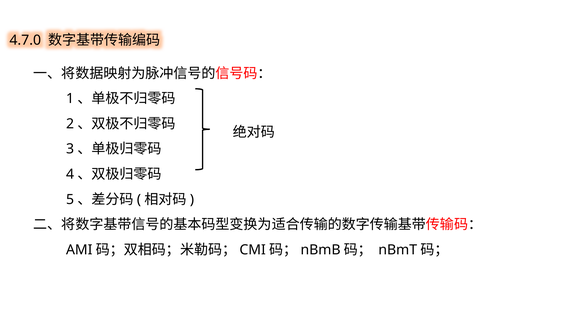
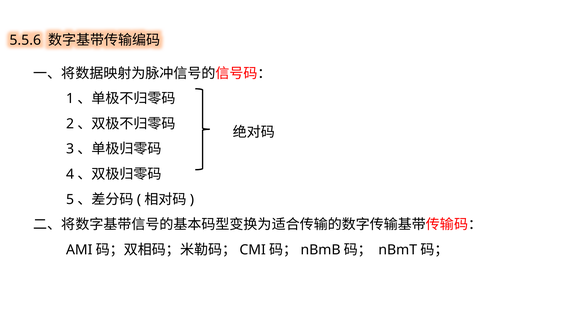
4.7.0: 4.7.0 -> 5.5.6 (25, 40)
